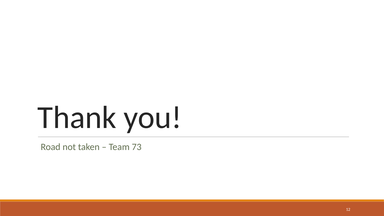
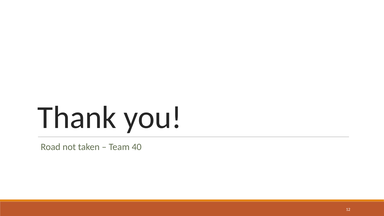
73: 73 -> 40 (137, 147)
